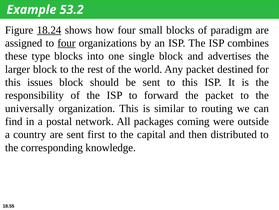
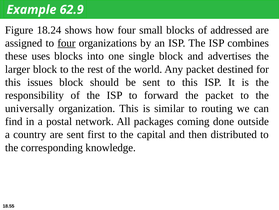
53.2: 53.2 -> 62.9 (72, 10)
18.24 underline: present -> none (49, 30)
paradigm: paradigm -> addressed (231, 30)
type: type -> uses (41, 56)
were: were -> done (224, 121)
